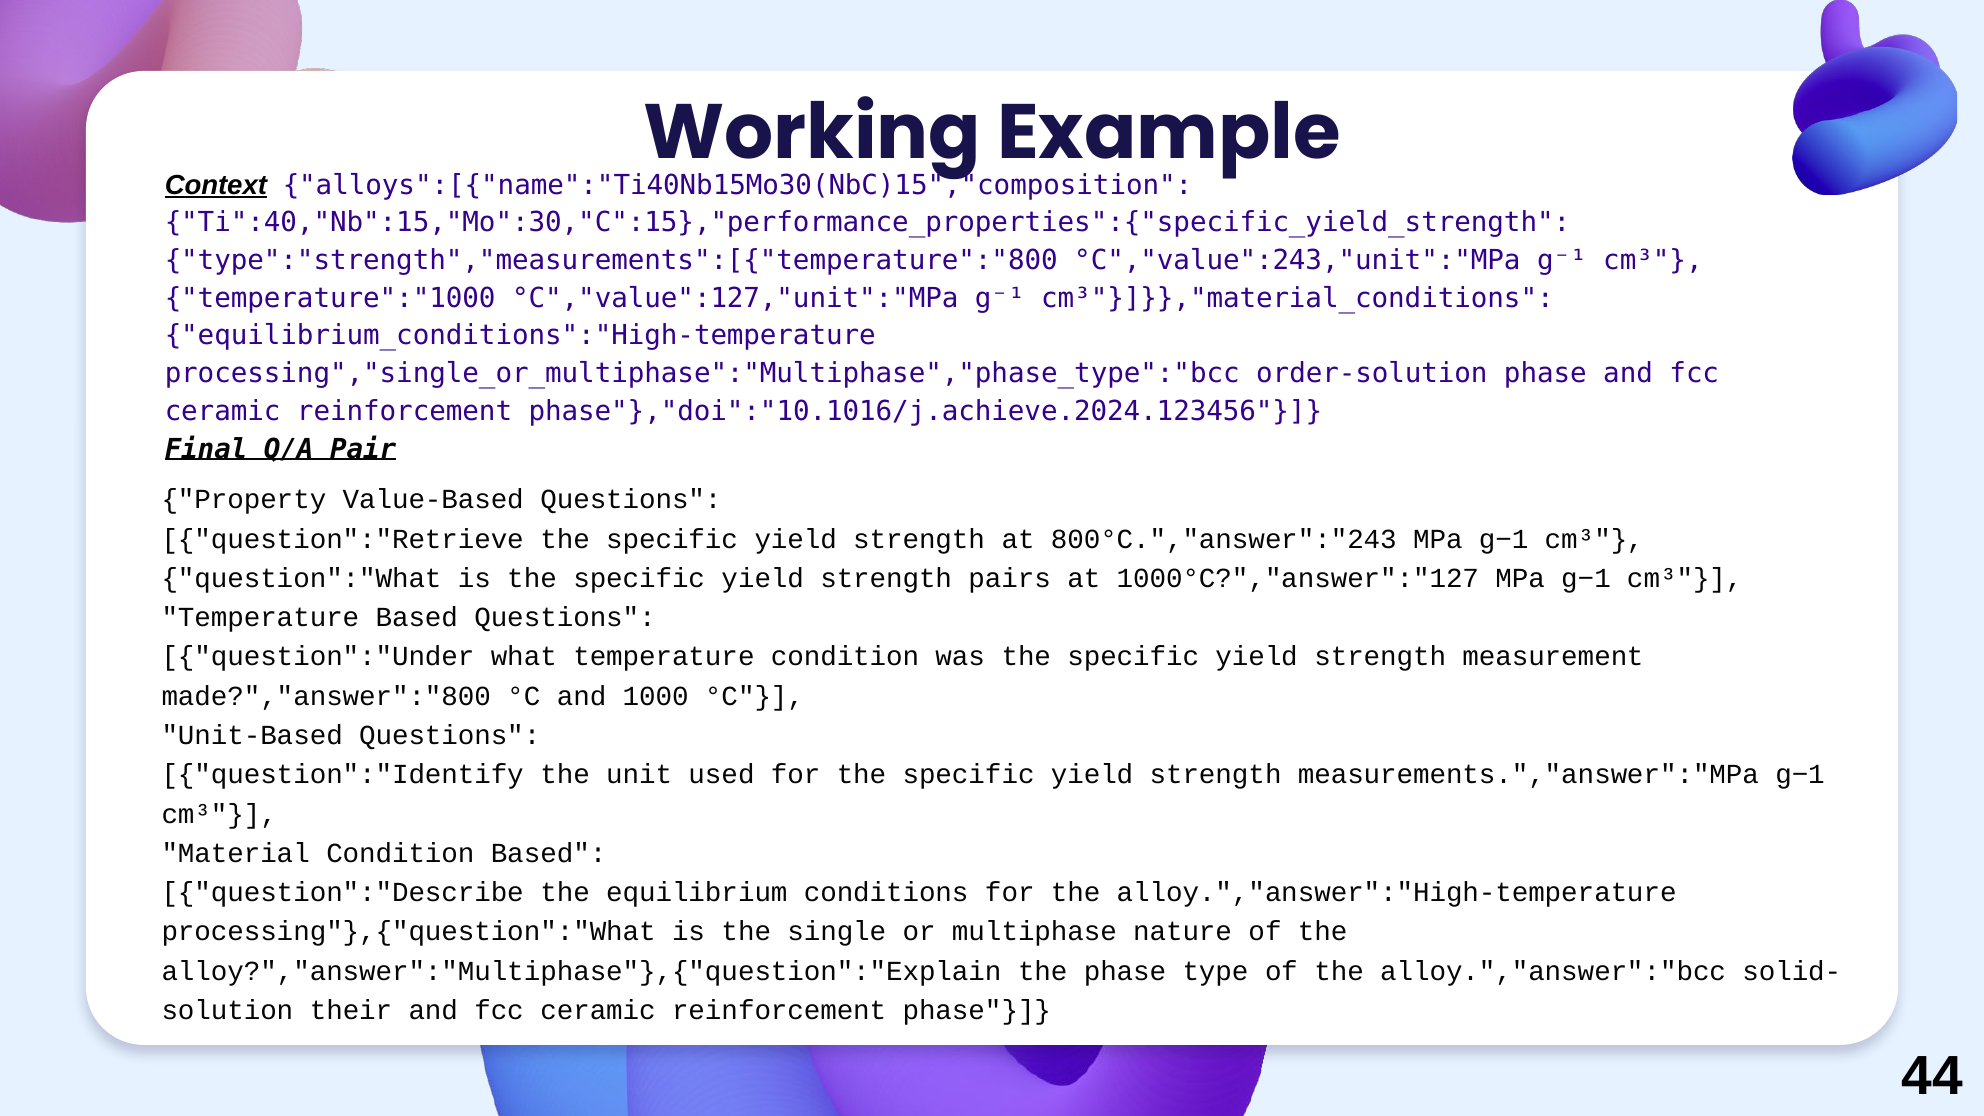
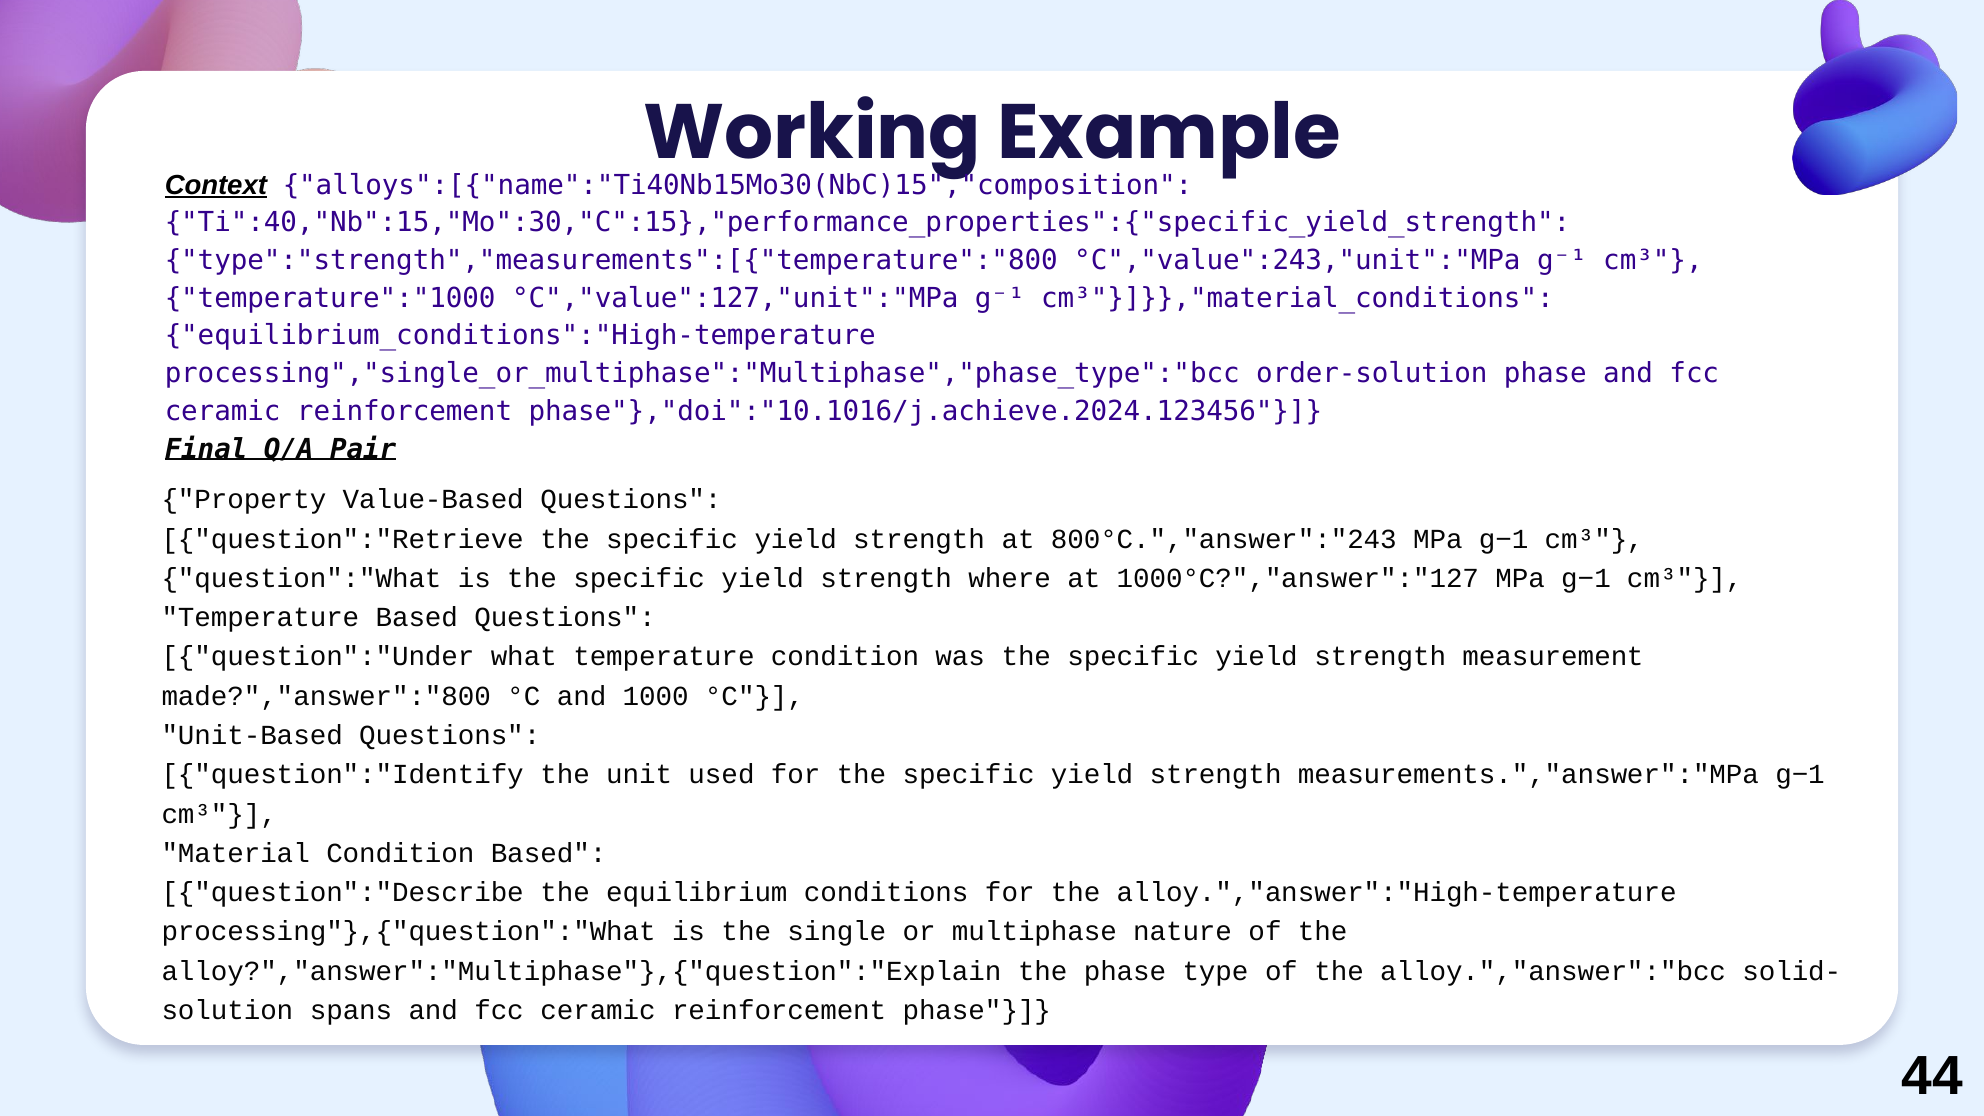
pairs: pairs -> where (1010, 578)
their: their -> spans (351, 1010)
